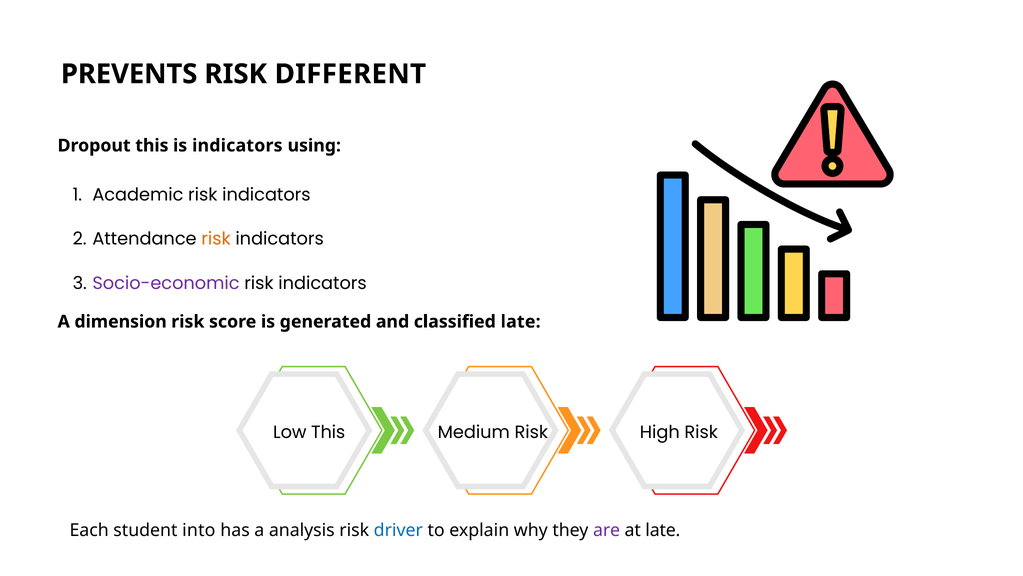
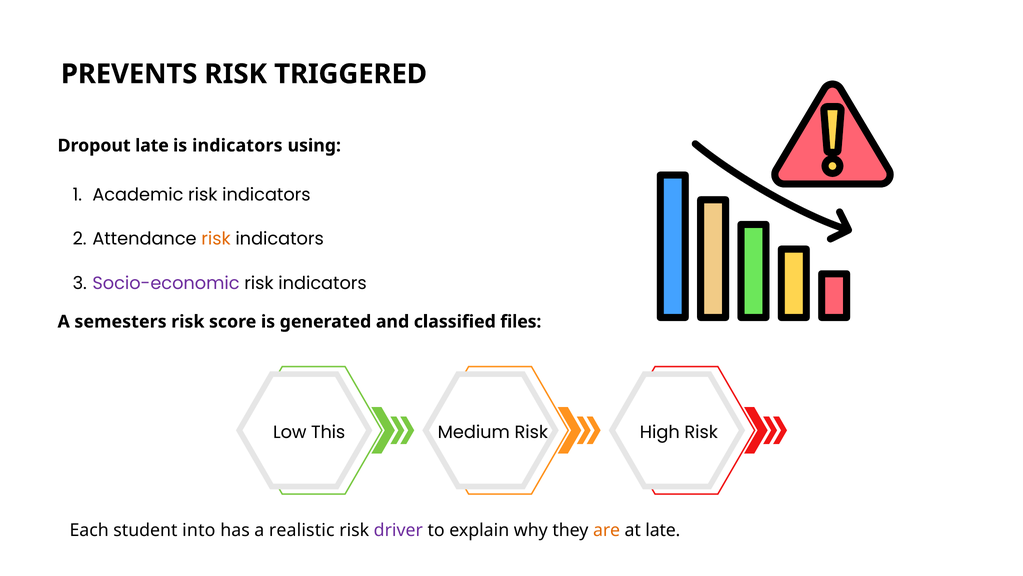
DIFFERENT: DIFFERENT -> TRIGGERED (351, 74)
Dropout this: this -> late (152, 145)
dimension: dimension -> semesters (121, 321)
classified late: late -> files (521, 321)
analysis: analysis -> realistic (302, 530)
driver colour: blue -> purple (398, 530)
are colour: purple -> orange (607, 530)
